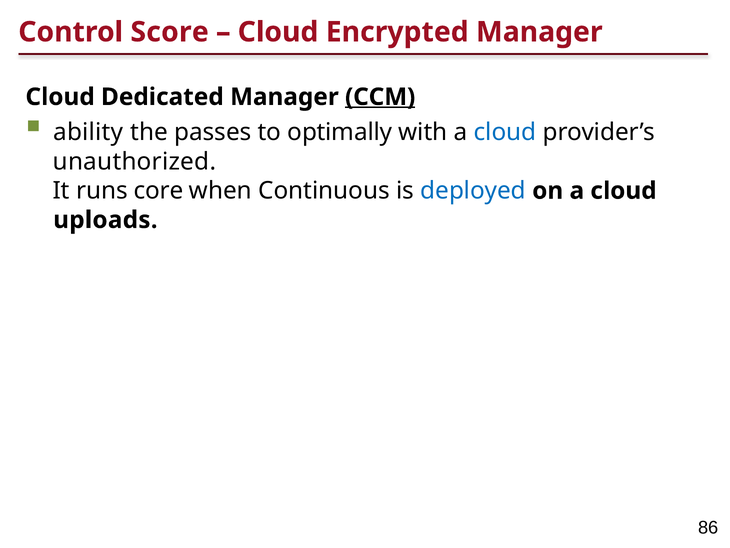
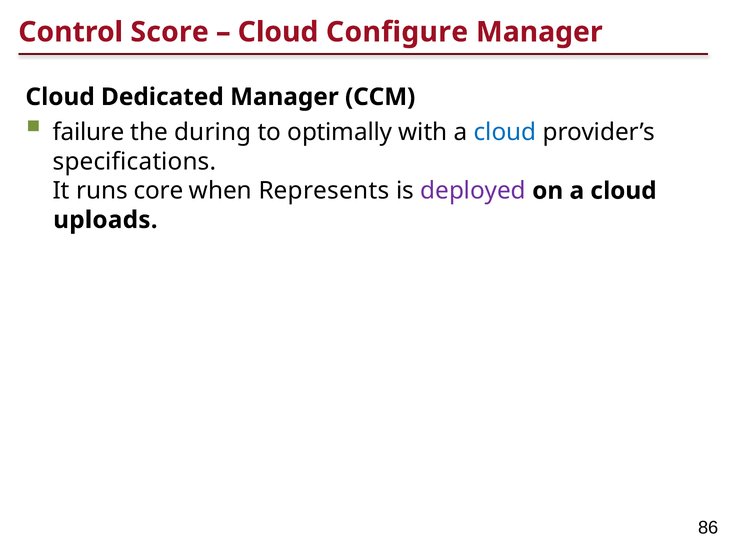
Encrypted: Encrypted -> Configure (397, 32)
CCM underline: present -> none (380, 97)
ability: ability -> failure (89, 132)
passes: passes -> during (213, 132)
unauthorized: unauthorized -> specifications (135, 161)
Continuous: Continuous -> Represents (324, 191)
deployed colour: blue -> purple (473, 191)
